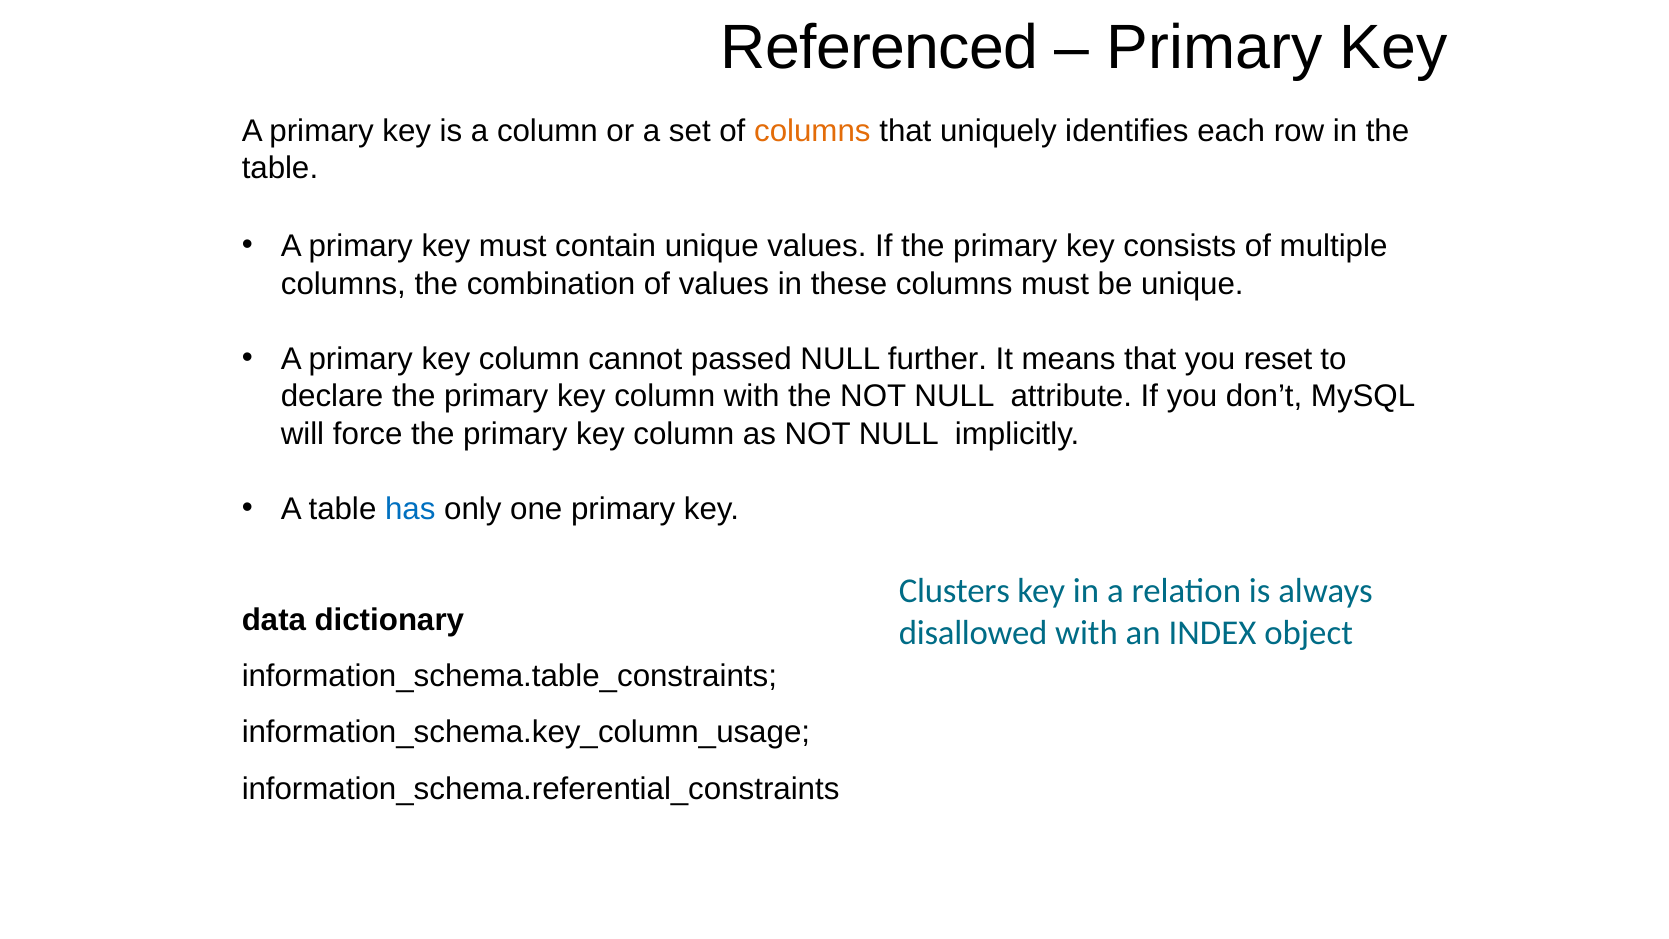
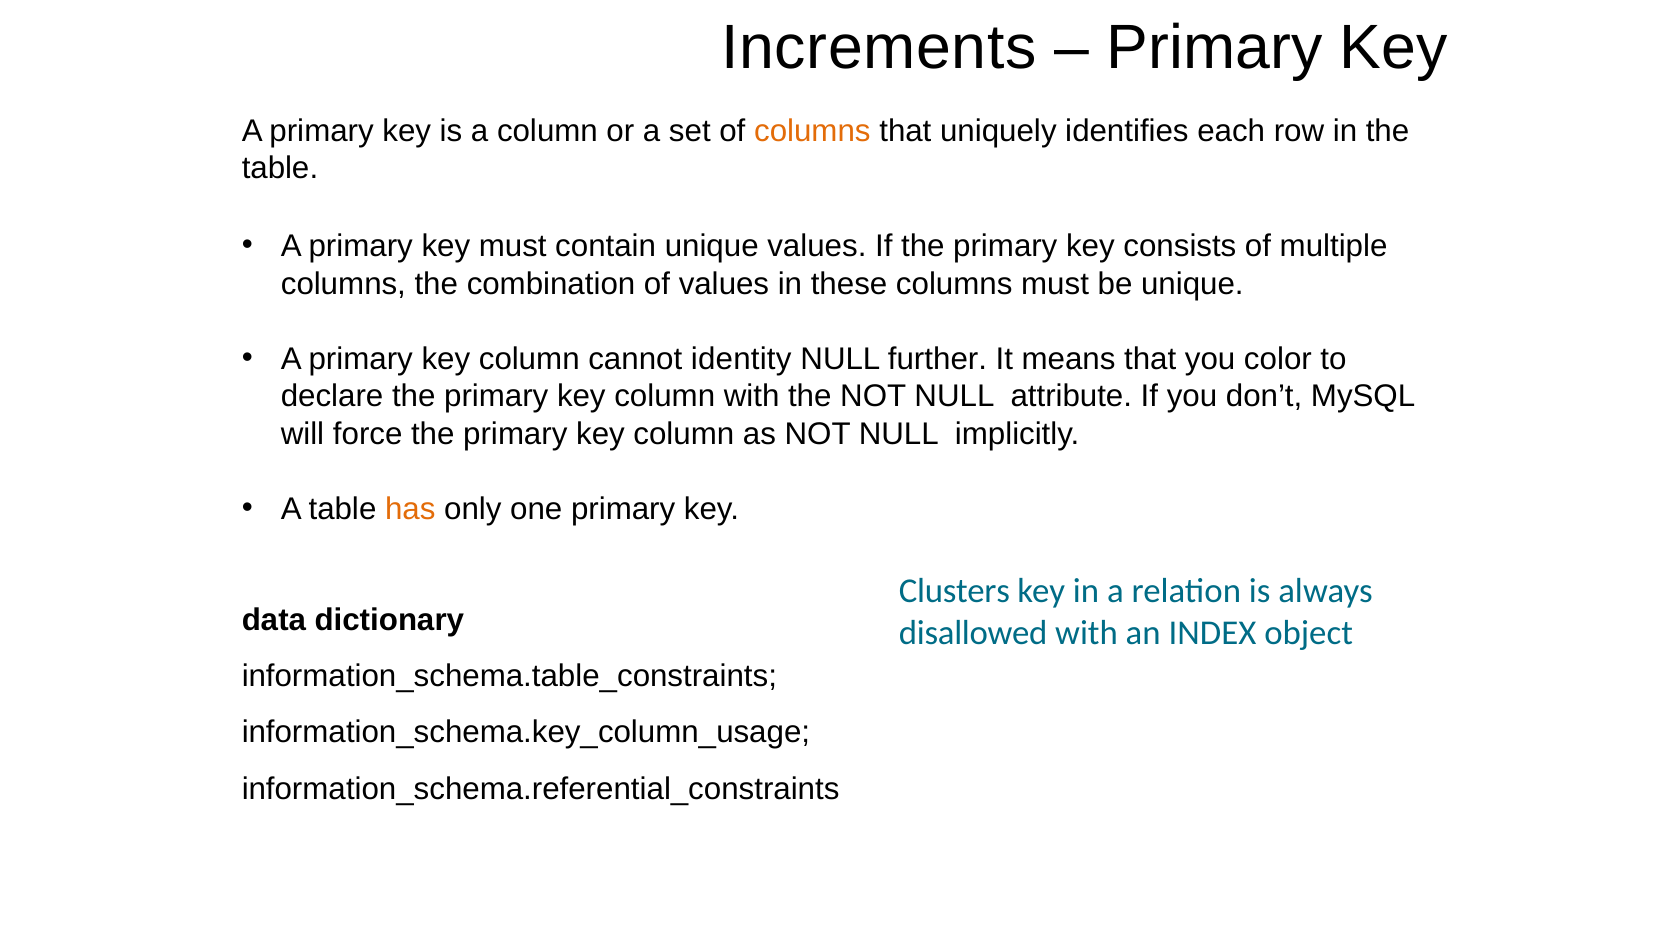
Referenced: Referenced -> Increments (879, 48)
passed: passed -> identity (741, 359)
reset: reset -> color (1278, 359)
has colour: blue -> orange (410, 509)
